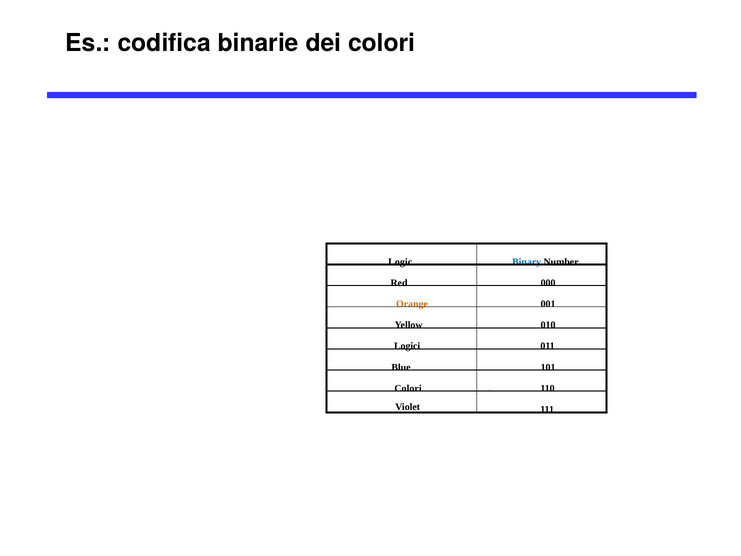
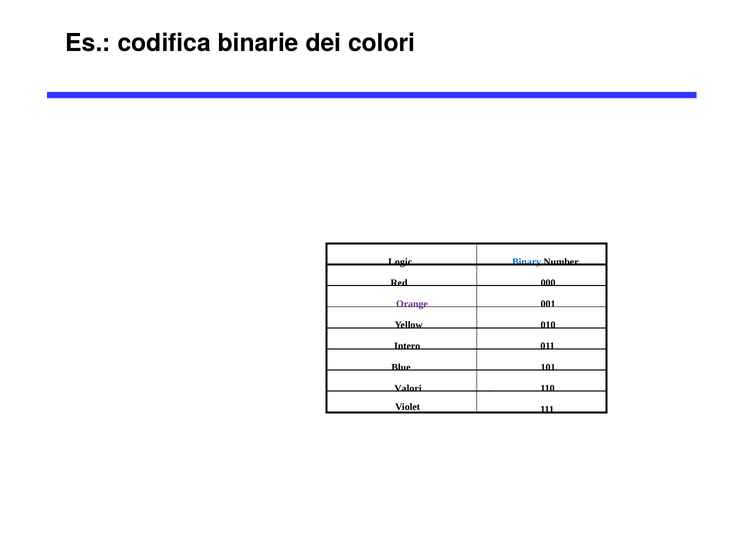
Orange colour: orange -> purple (412, 304)
Logici: Logici -> Intero (407, 346)
Colori: Colori -> Valori (408, 388)
